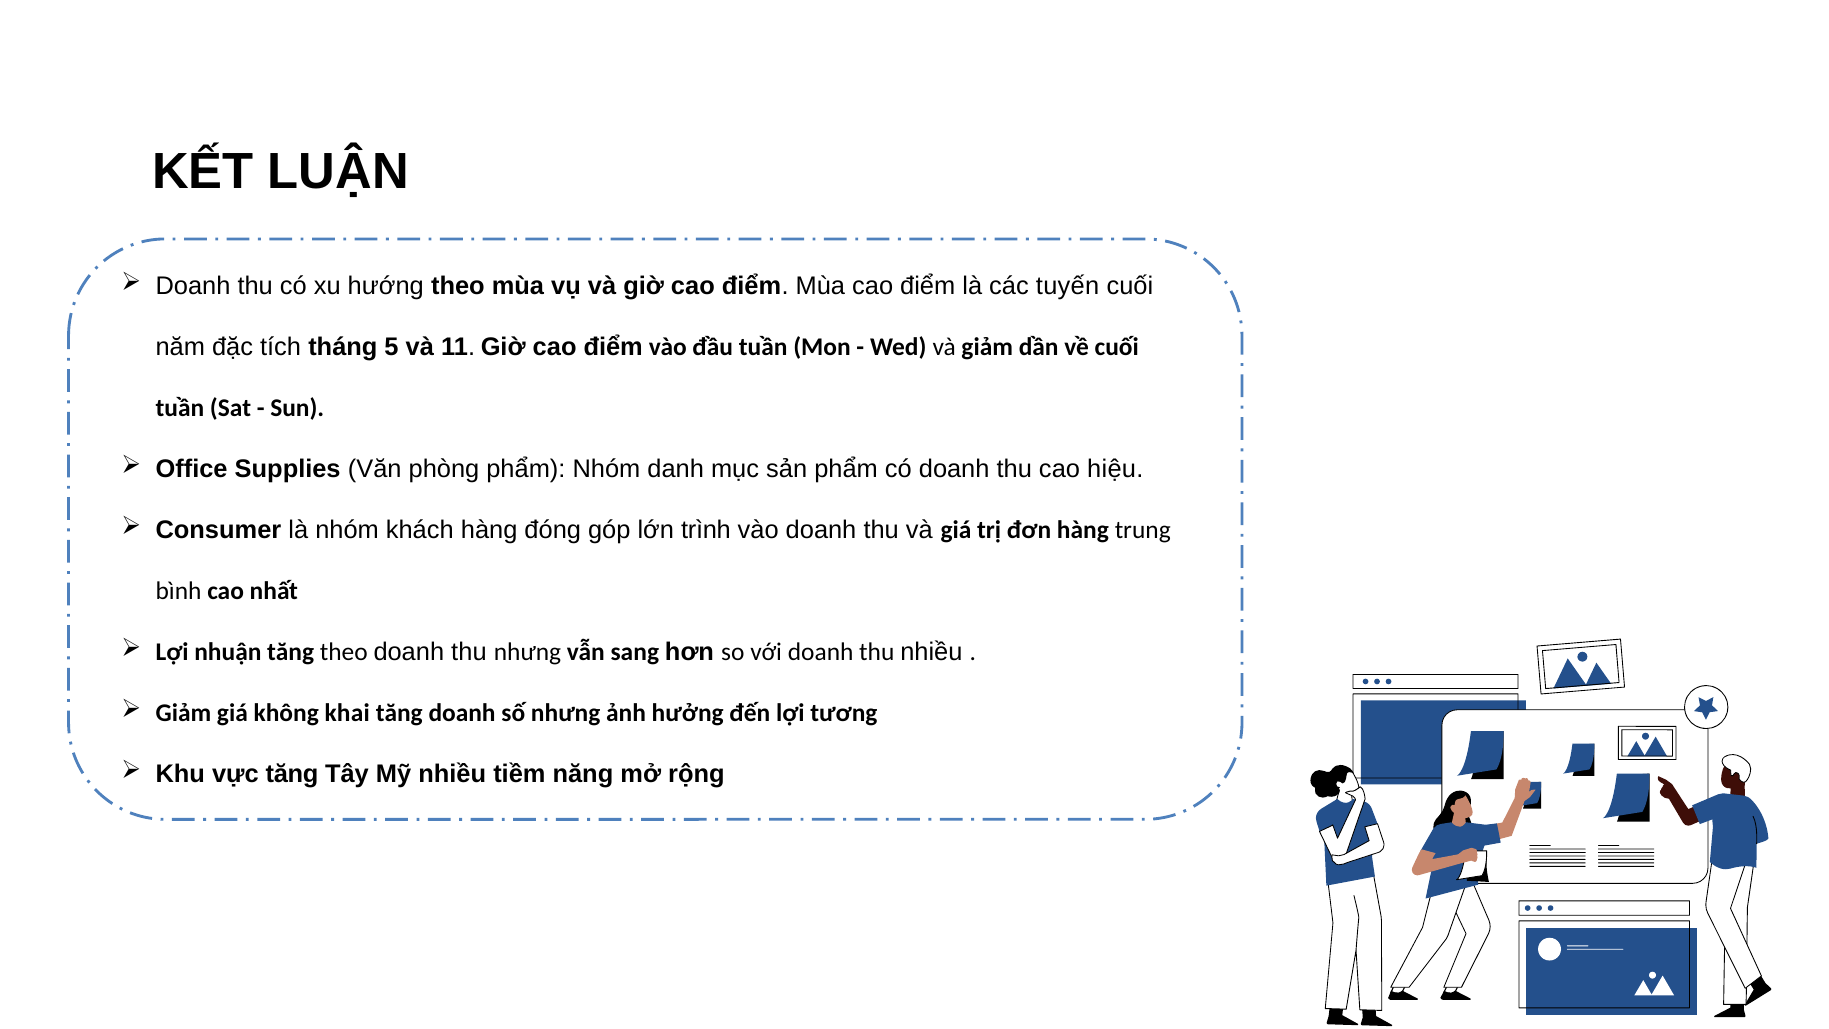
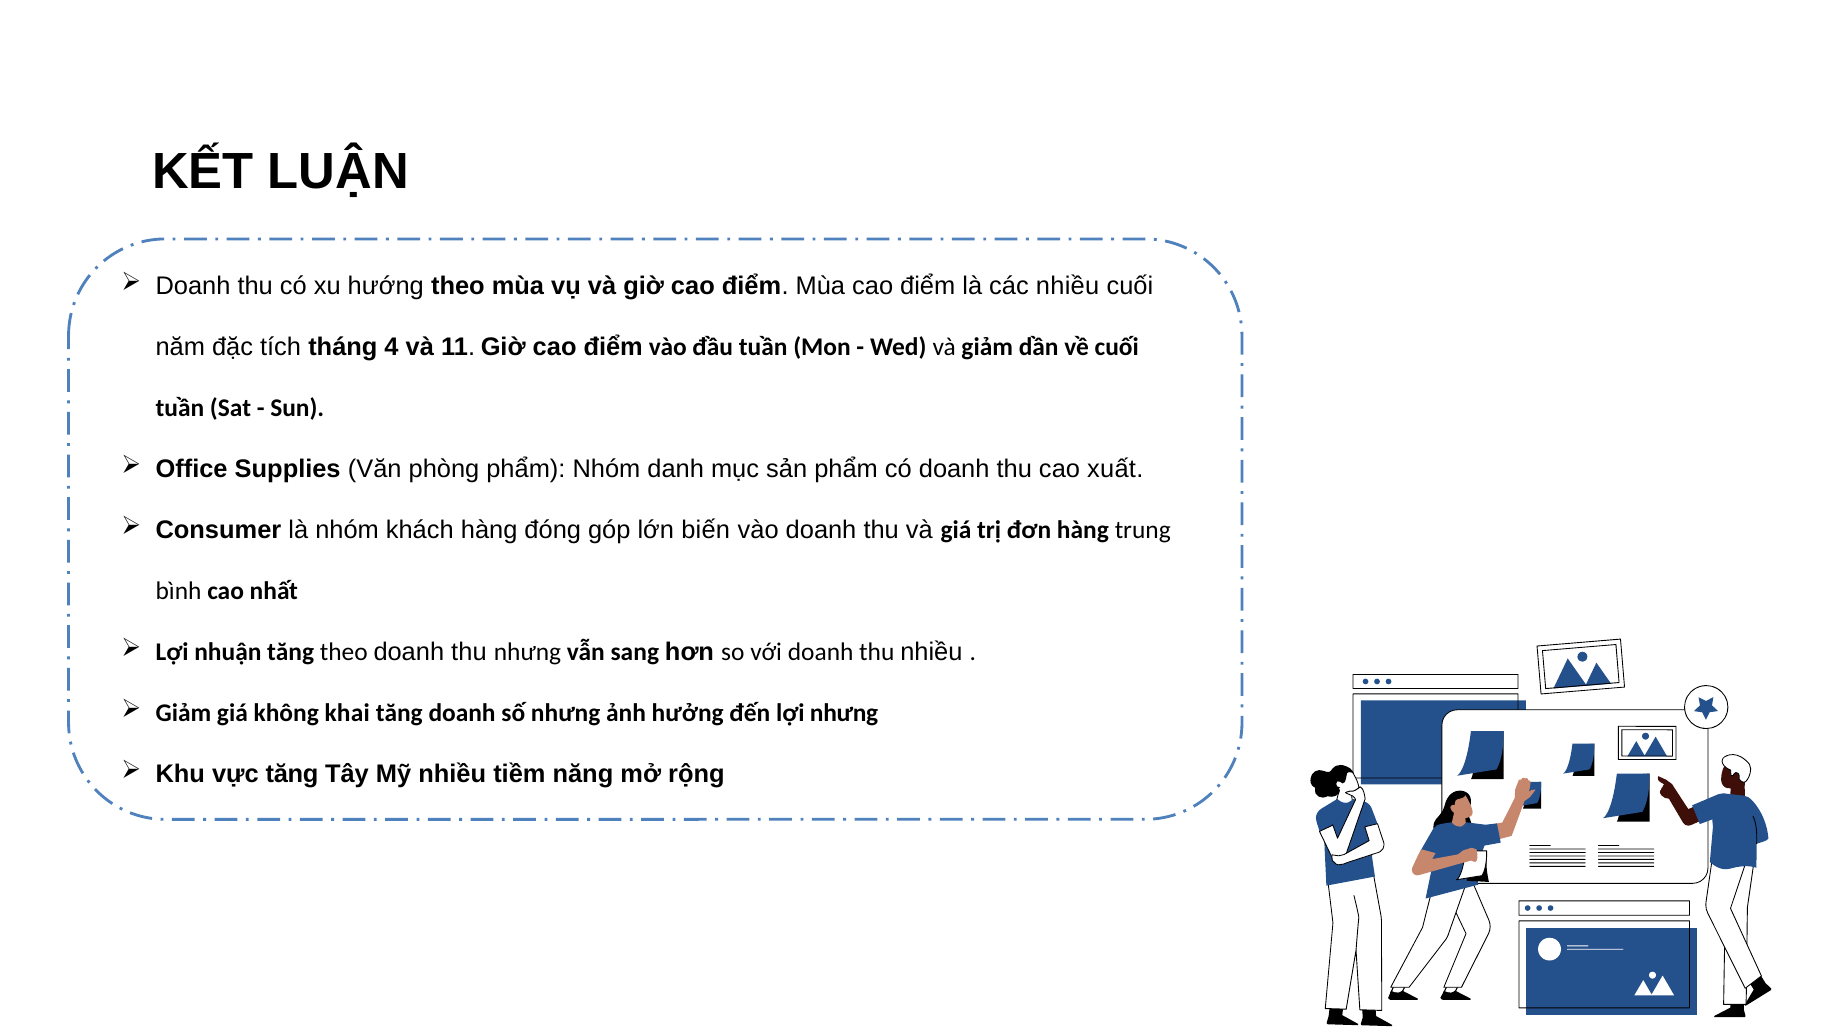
các tuyến: tuyến -> nhiều (1068, 286)
5: 5 -> 4 (392, 347)
hiệu: hiệu -> xuất (1115, 469)
trình: trình -> biến (706, 530)
lợi tương: tương -> nhưng (844, 713)
